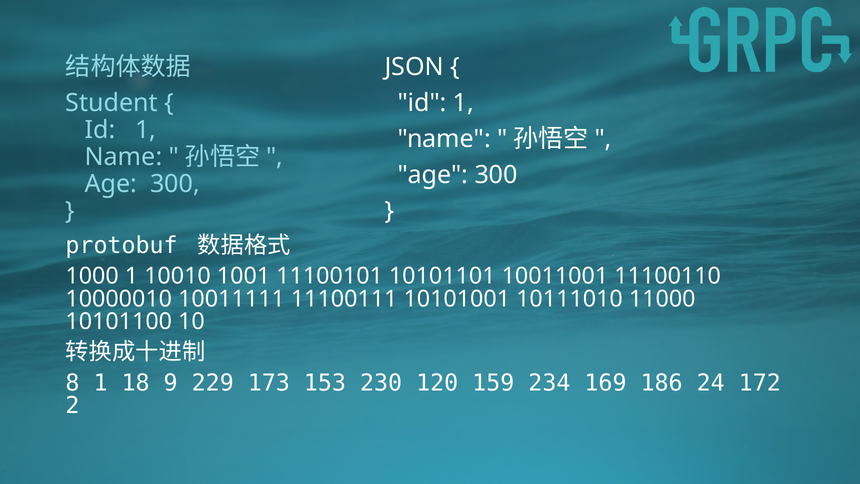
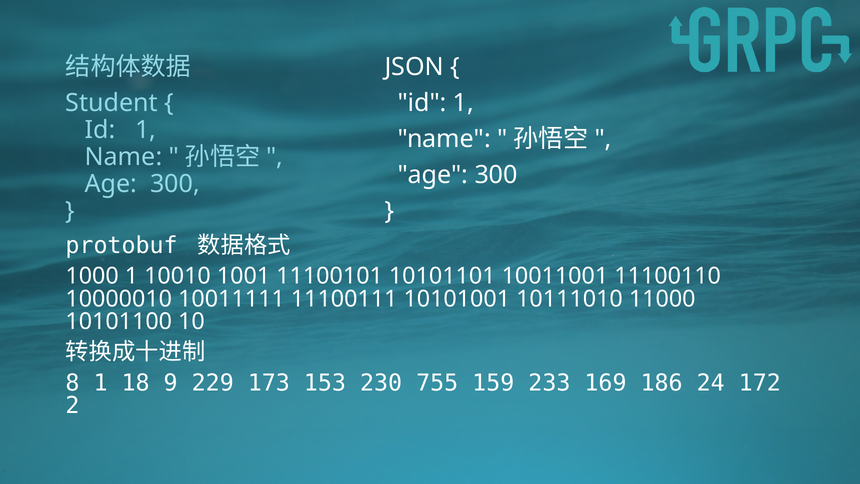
120: 120 -> 755 (437, 383)
234: 234 -> 233 (549, 383)
